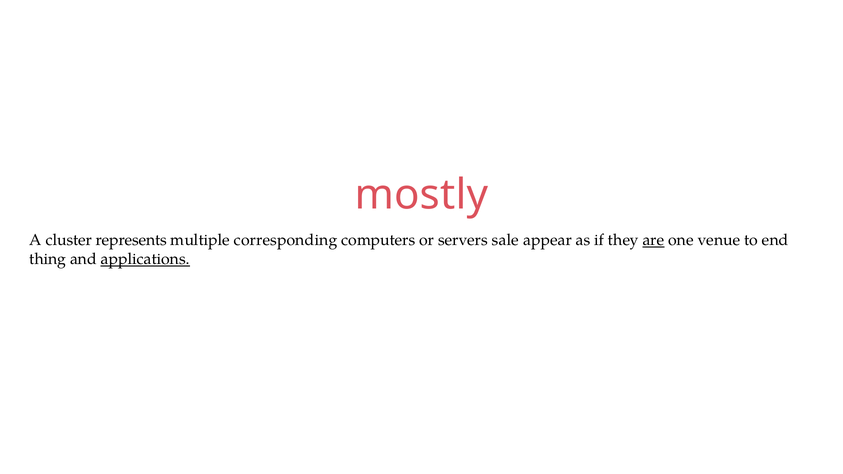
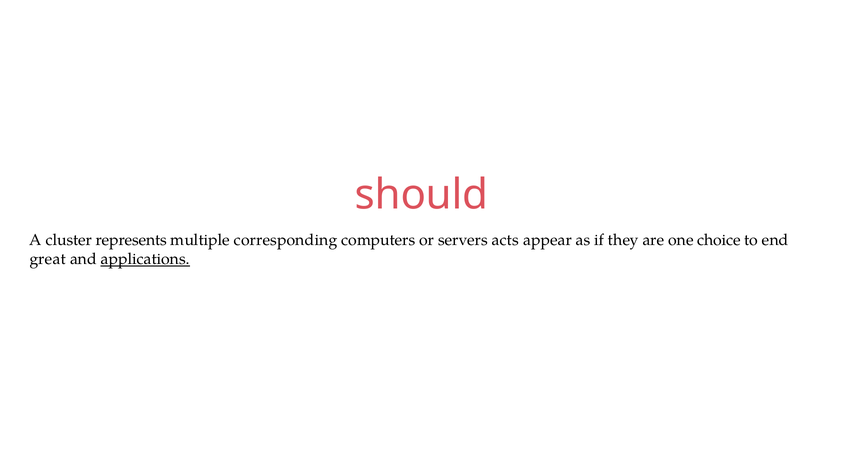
mostly: mostly -> should (422, 195)
sale: sale -> acts (505, 240)
are underline: present -> none (653, 240)
venue: venue -> choice (719, 240)
thing: thing -> great (48, 259)
